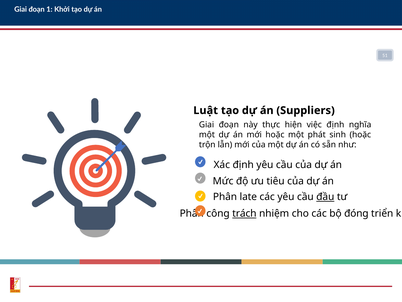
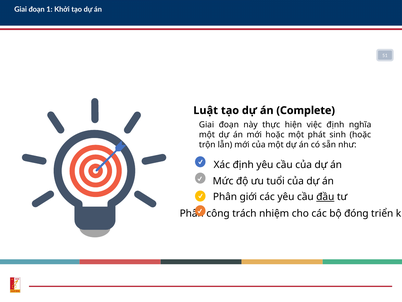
Suppliers: Suppliers -> Complete (306, 110)
tiêu: tiêu -> tuổi (276, 181)
late: late -> giới (248, 197)
trách underline: present -> none (244, 213)
